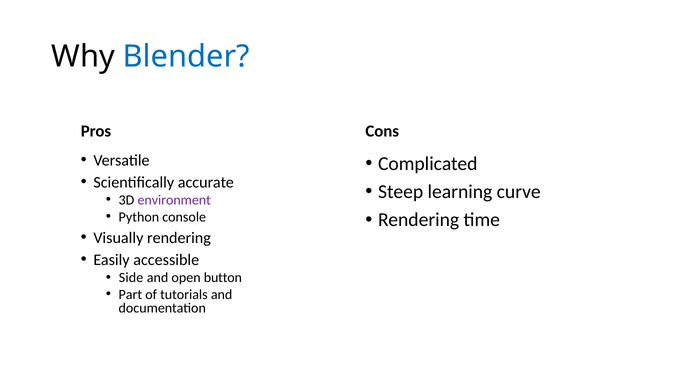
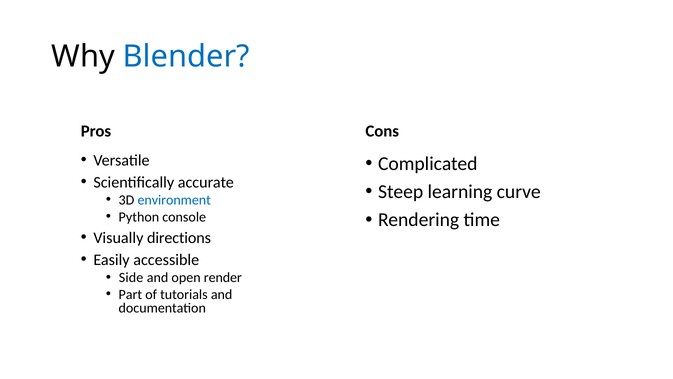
environment colour: purple -> blue (174, 200)
Visually rendering: rendering -> directions (179, 238)
button: button -> render (223, 277)
